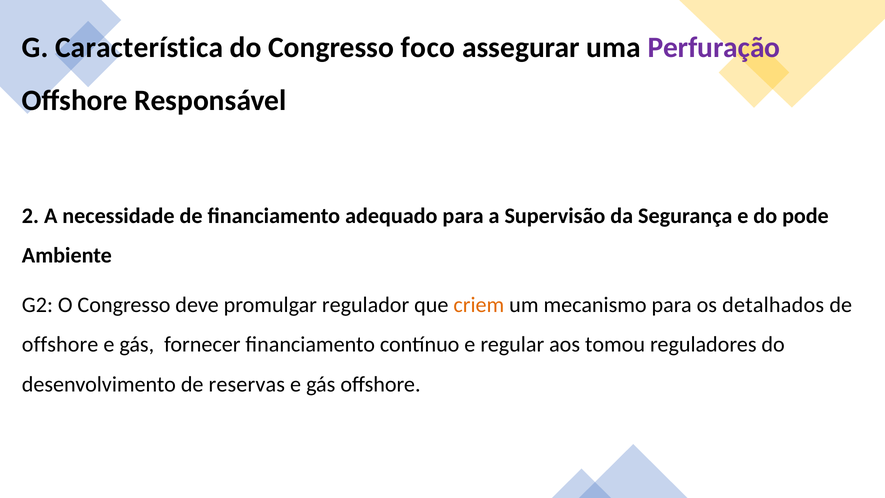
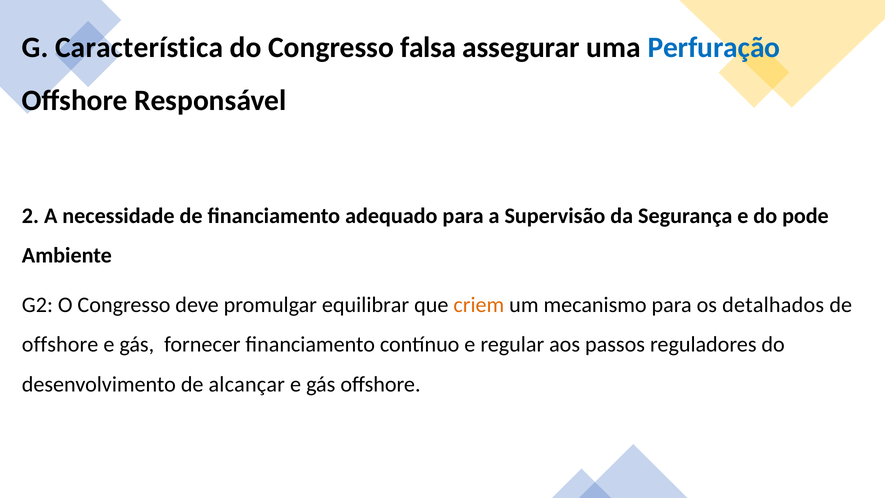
foco: foco -> falsa (428, 47)
Perfuração colour: purple -> blue (714, 47)
regulador: regulador -> equilibrar (366, 305)
tomou: tomou -> passos (615, 344)
reservas: reservas -> alcançar (247, 384)
